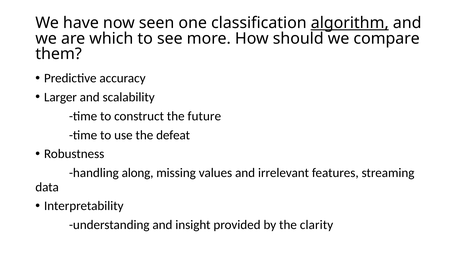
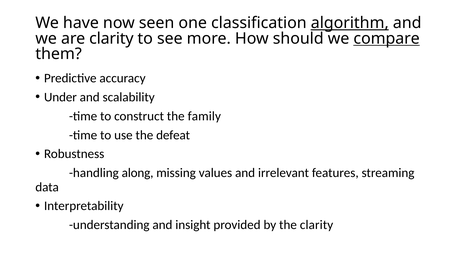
are which: which -> clarity (111, 38)
compare underline: none -> present (387, 38)
Larger: Larger -> Under (60, 97)
future: future -> family (204, 116)
